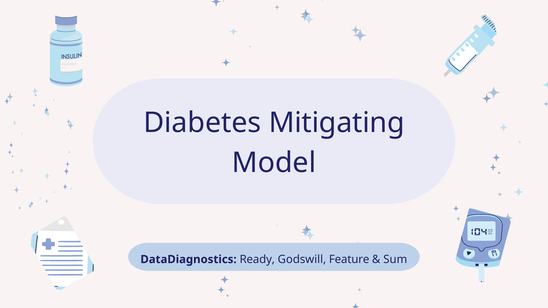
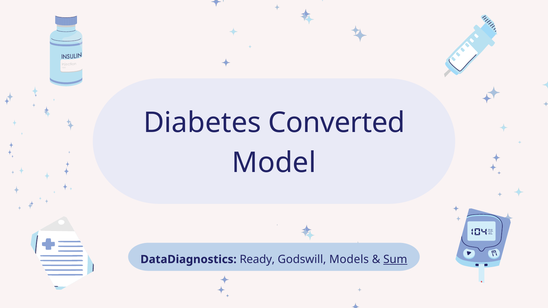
Mitigating: Mitigating -> Converted (337, 123)
Feature: Feature -> Models (349, 260)
Sum underline: none -> present (395, 260)
